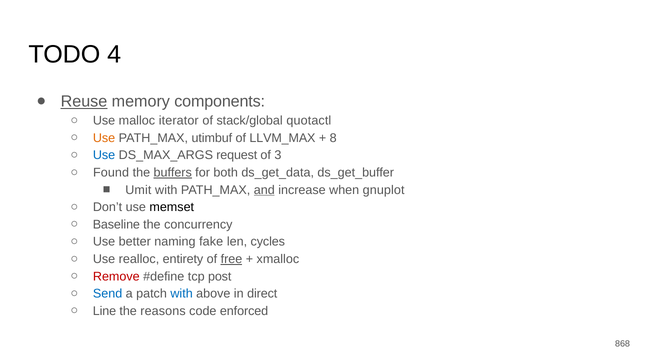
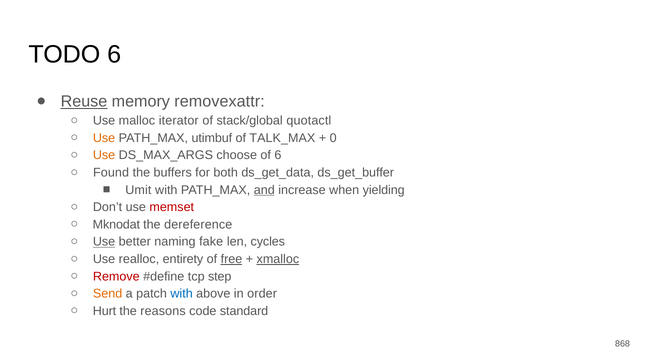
TODO 4: 4 -> 6 (114, 55)
components: components -> removexattr (220, 101)
LLVM_MAX: LLVM_MAX -> TALK_MAX (282, 138)
8: 8 -> 0 (333, 138)
Use colour: blue -> orange (104, 155)
request: request -> choose (237, 155)
of 3: 3 -> 6 (278, 155)
buffers underline: present -> none (173, 172)
gnuplot: gnuplot -> yielding (384, 190)
memset colour: black -> red (172, 207)
Baseline: Baseline -> Mknodat (116, 224)
concurrency: concurrency -> dereference (198, 224)
Use underline: none -> present (104, 242)
xmalloc underline: none -> present (278, 259)
post: post -> step (220, 276)
Send colour: blue -> orange (108, 294)
direct: direct -> order (262, 294)
Line: Line -> Hurt (105, 311)
enforced: enforced -> standard (244, 311)
